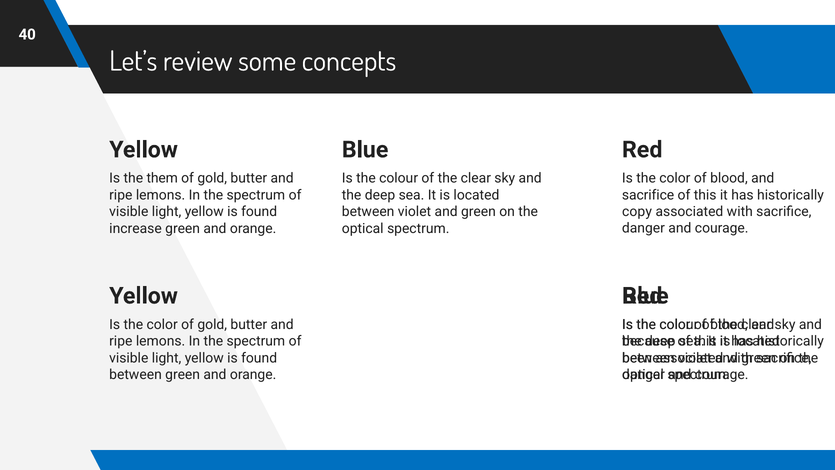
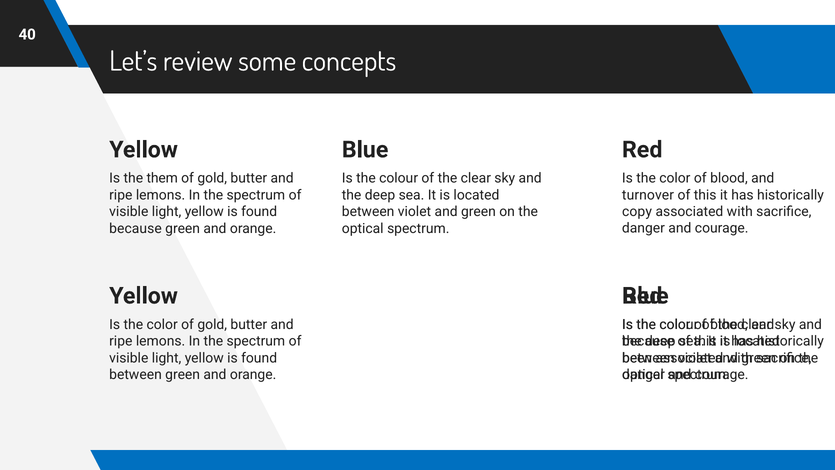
sacrifice: sacrifice -> turnover (648, 195)
increase: increase -> because (135, 228)
